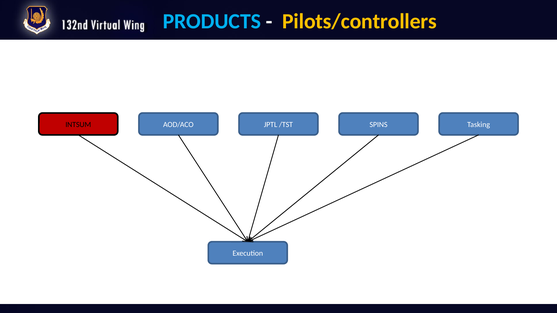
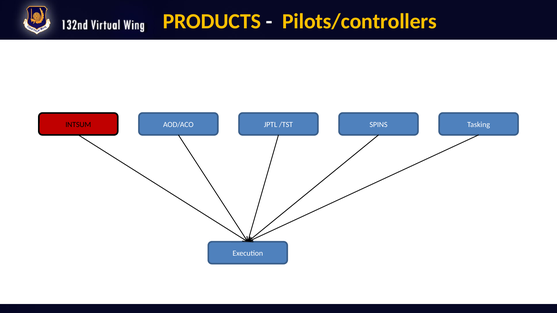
PRODUCTS colour: light blue -> yellow (212, 21)
